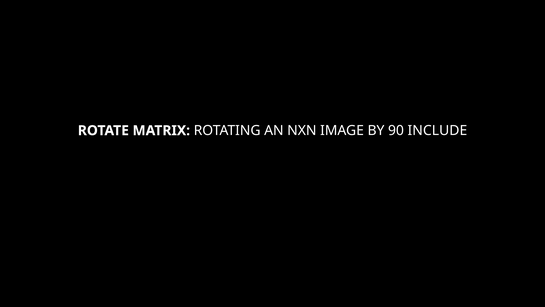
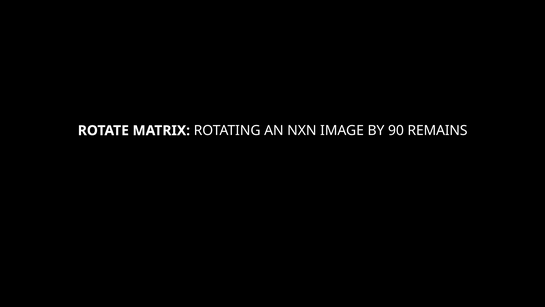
INCLUDE: INCLUDE -> REMAINS (437, 130)
